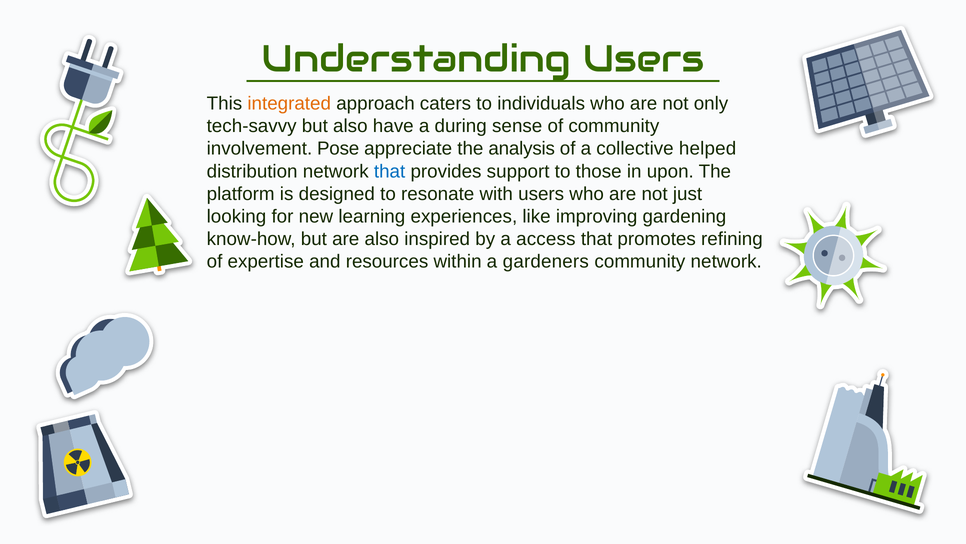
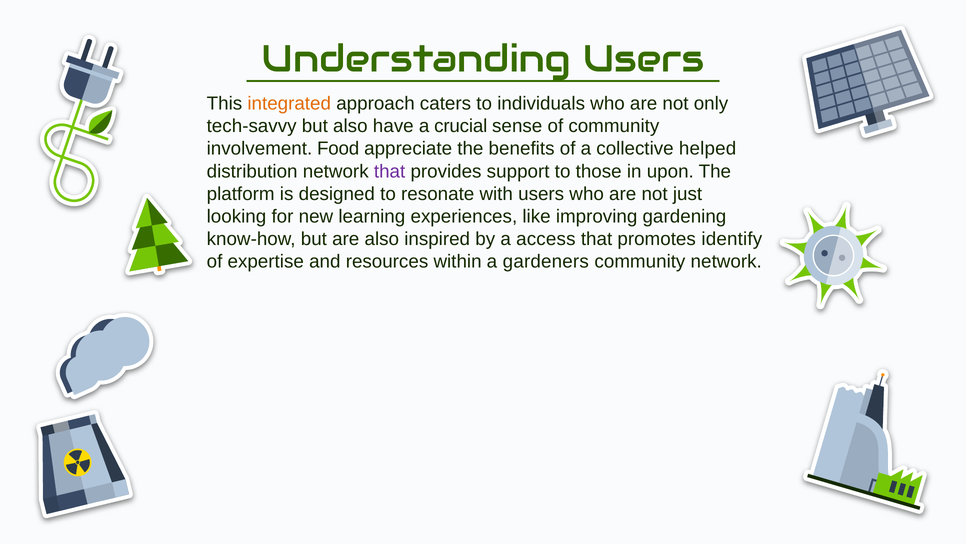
during: during -> crucial (461, 126)
Pose: Pose -> Food (338, 149)
analysis: analysis -> benefits (522, 149)
that colour: blue -> purple (390, 171)
refining: refining -> identify (732, 239)
